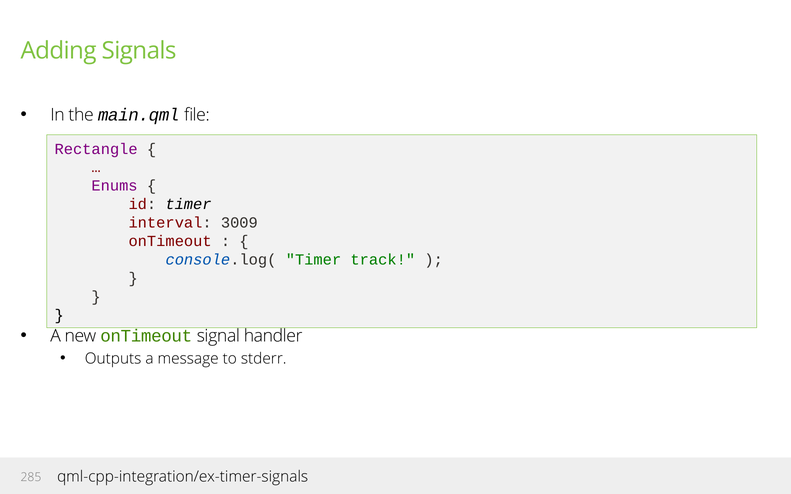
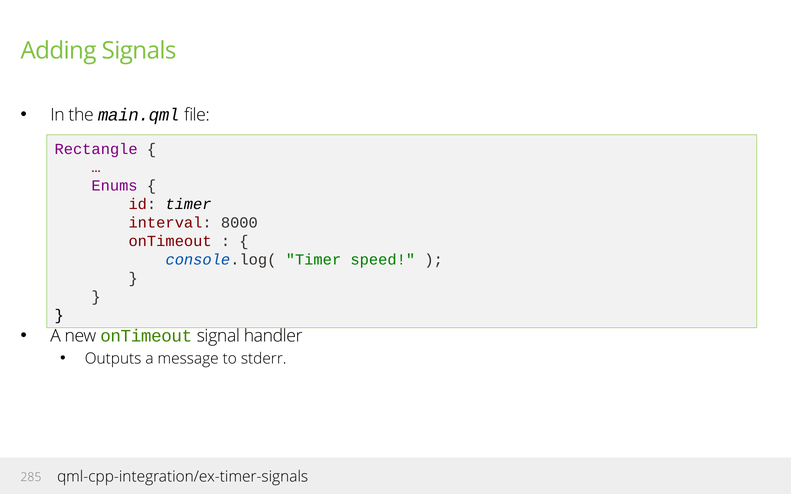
3009: 3009 -> 8000 (239, 223)
track: track -> speed (383, 260)
